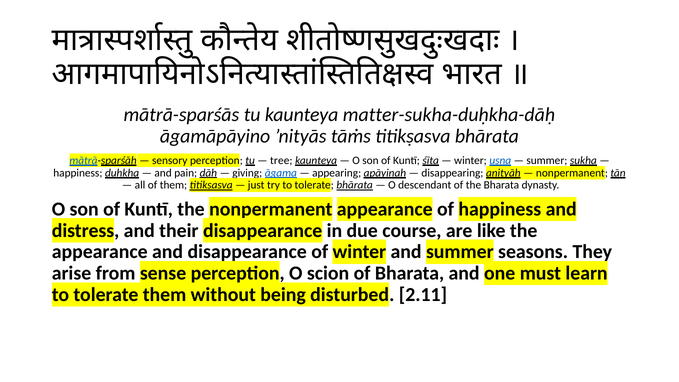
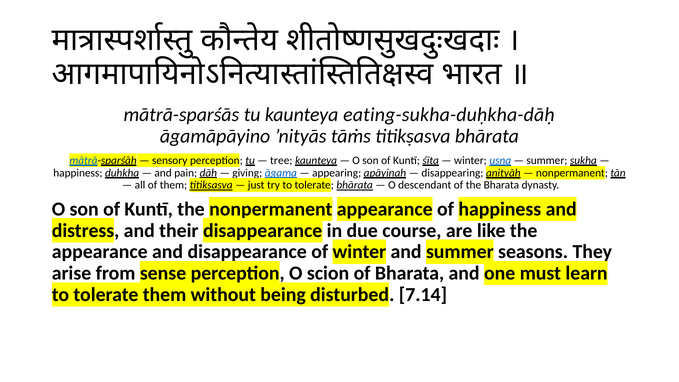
matter-sukha-duḥkha-dāḥ: matter-sukha-duḥkha-dāḥ -> eating-sukha-duḥkha-dāḥ (449, 115)
2.11: 2.11 -> 7.14 (423, 295)
